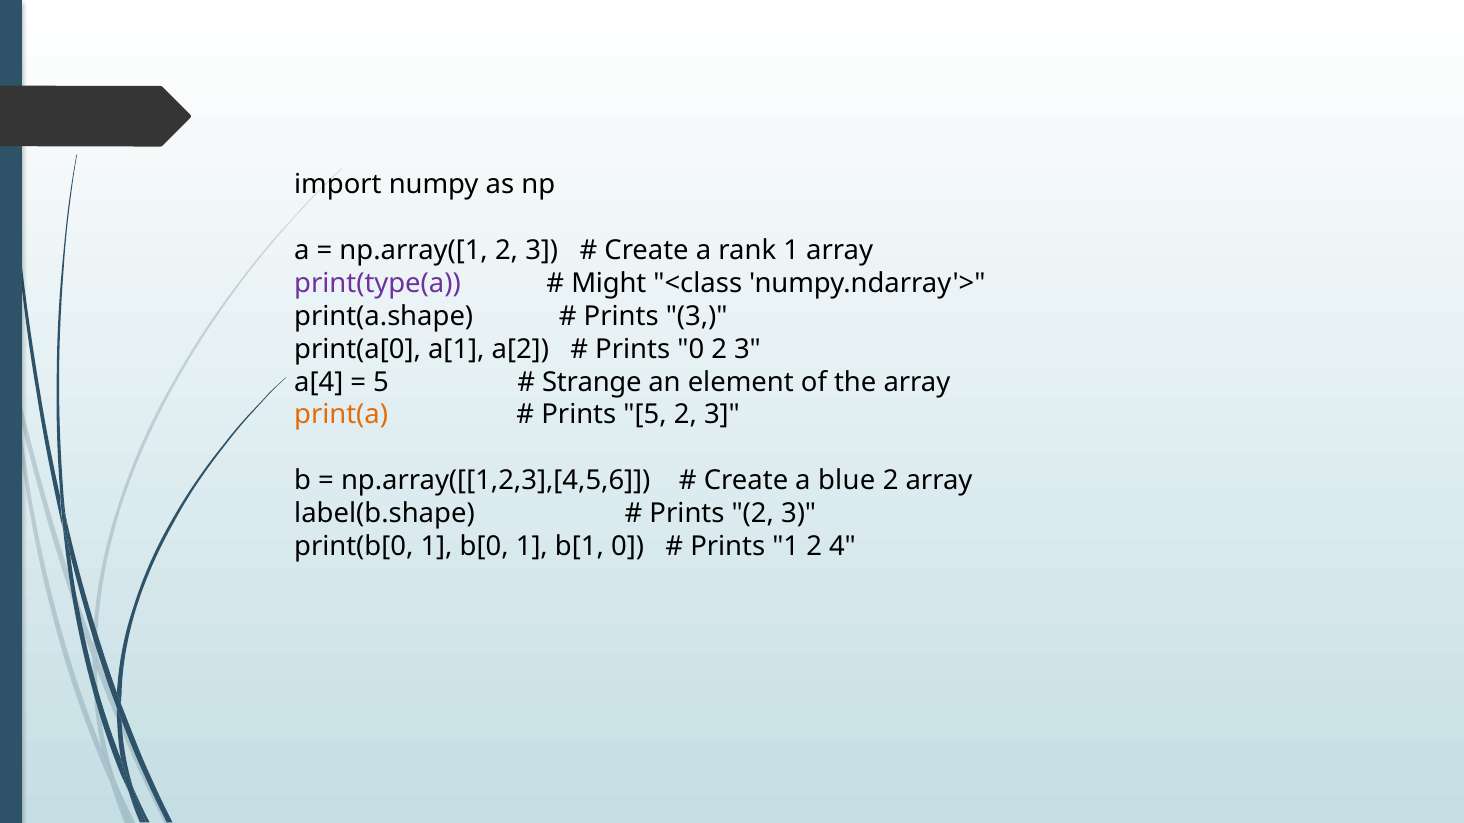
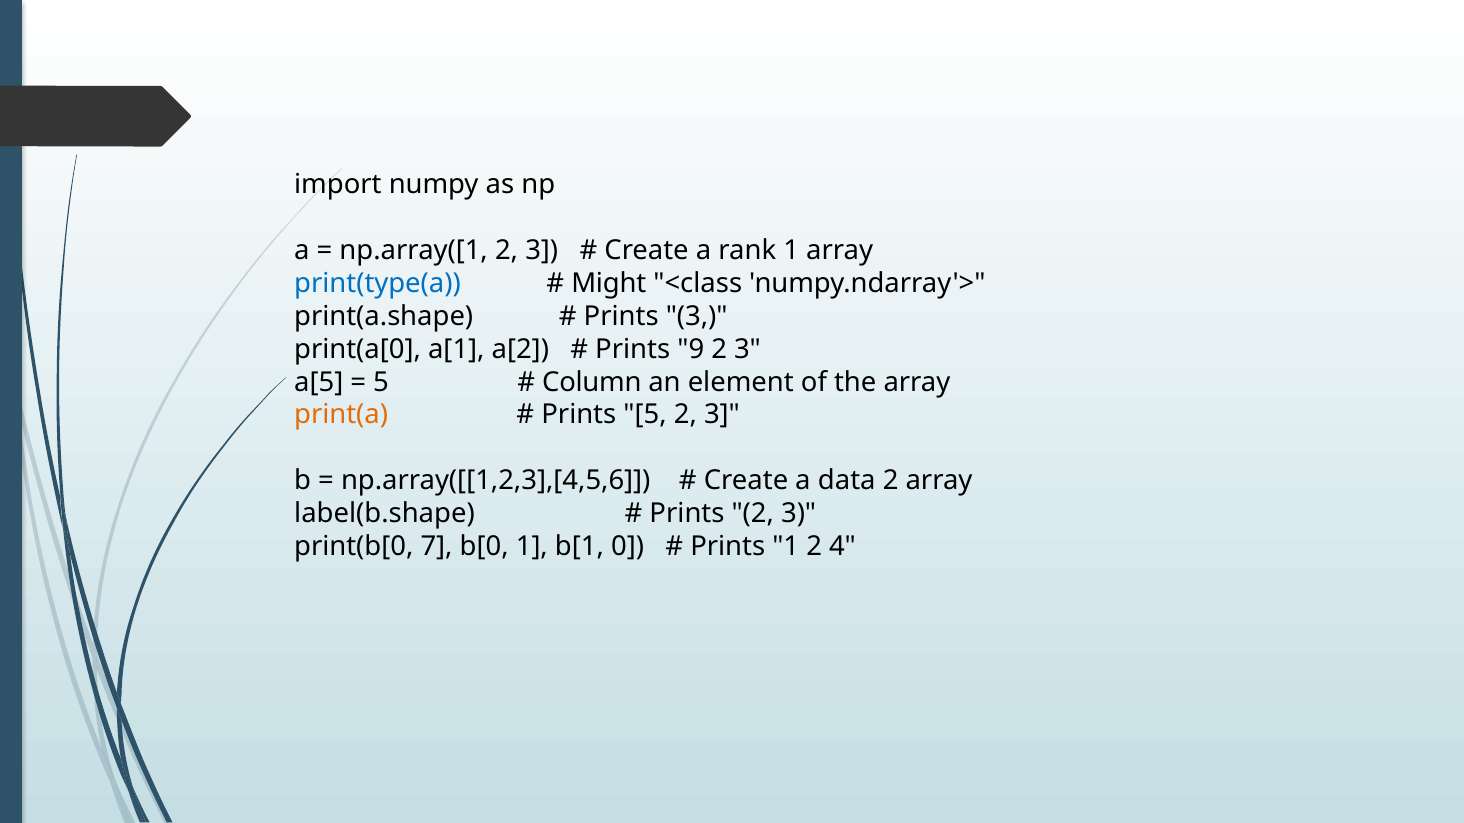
print(type(a colour: purple -> blue (377, 283)
Prints 0: 0 -> 9 (691, 349)
a[4: a[4 -> a[5 (319, 382)
Strange: Strange -> Column (592, 382)
blue: blue -> data (847, 481)
print(b[0 1: 1 -> 7 (437, 547)
